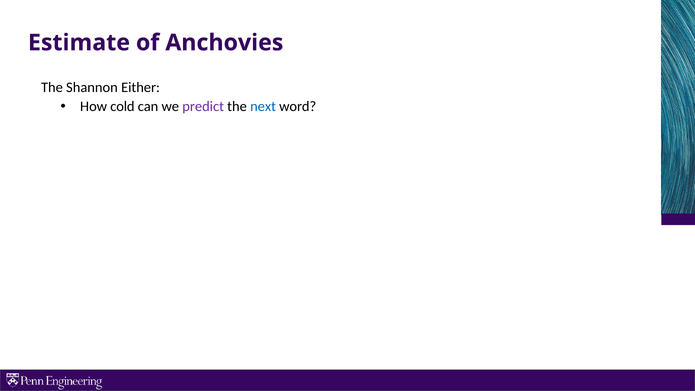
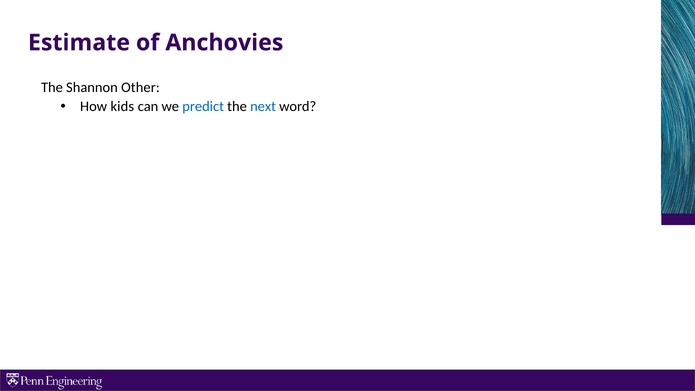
Either: Either -> Other (140, 87)
cold: cold -> kids (122, 106)
predict colour: purple -> blue (203, 106)
